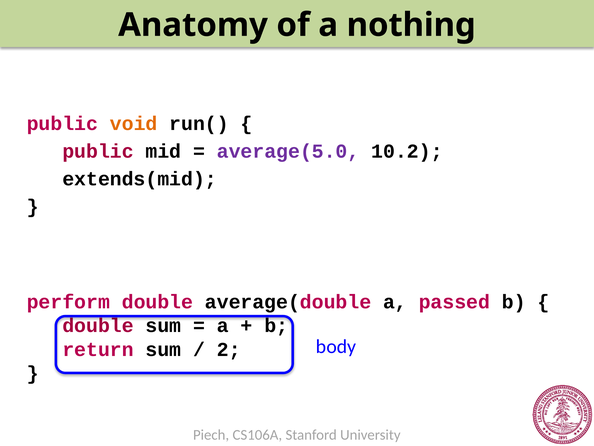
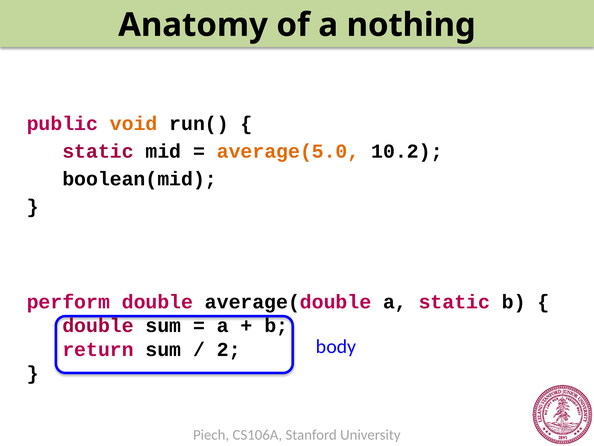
public: public -> static (98, 151)
average(5.0 colour: purple -> orange (288, 151)
extends(mid: extends(mid -> boolean(mid (140, 179)
a passed: passed -> static (454, 302)
